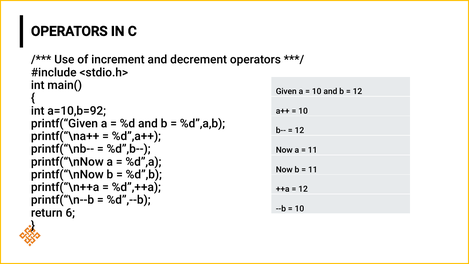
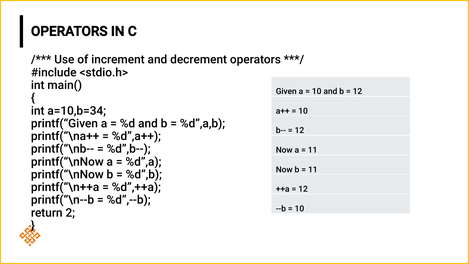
a=10,b=92: a=10,b=92 -> a=10,b=34 (77, 111)
6: 6 -> 2 (70, 213)
